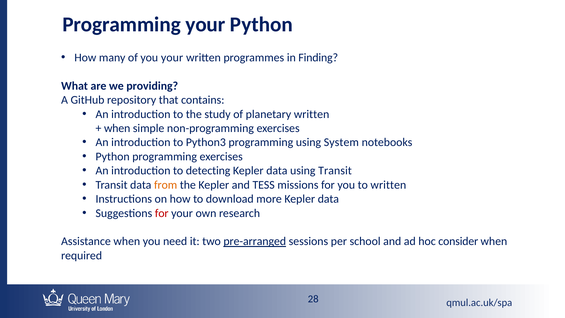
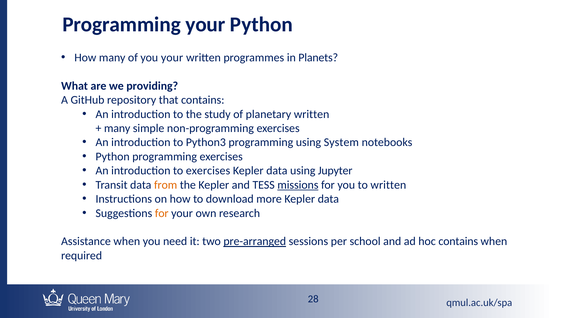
Finding: Finding -> Planets (318, 58)
when: when -> many (117, 128)
to detecting: detecting -> exercises (208, 171)
using Transit: Transit -> Jupyter (335, 171)
missions underline: none -> present (298, 185)
for colour: red -> orange (162, 213)
hoc consider: consider -> contains (458, 241)
